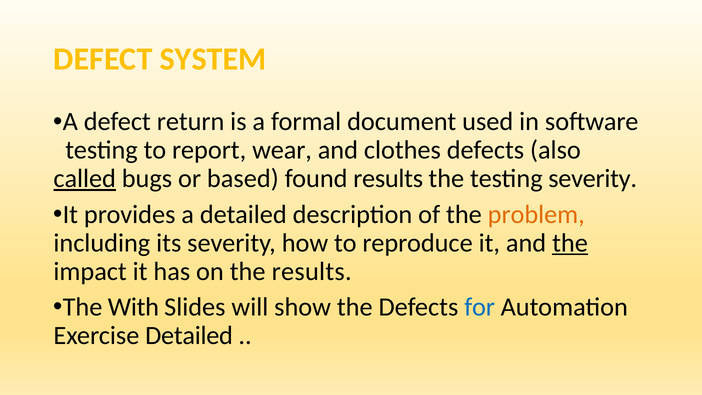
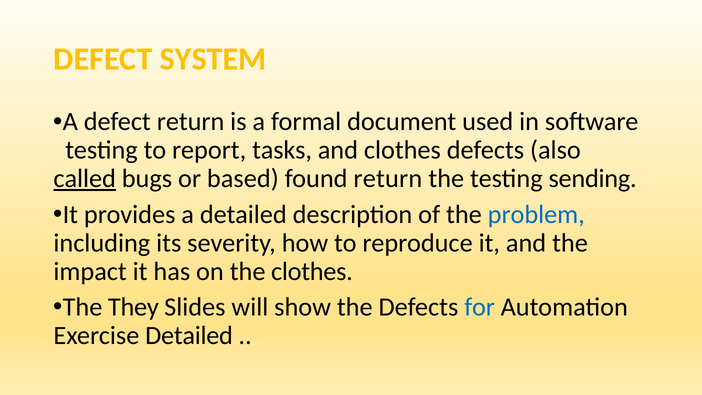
wear: wear -> tasks (282, 150)
found results: results -> return (388, 179)
testing severity: severity -> sending (593, 179)
problem colour: orange -> blue (536, 214)
the underline: present -> none (570, 243)
the results: results -> clothes (312, 271)
With: With -> They (133, 307)
